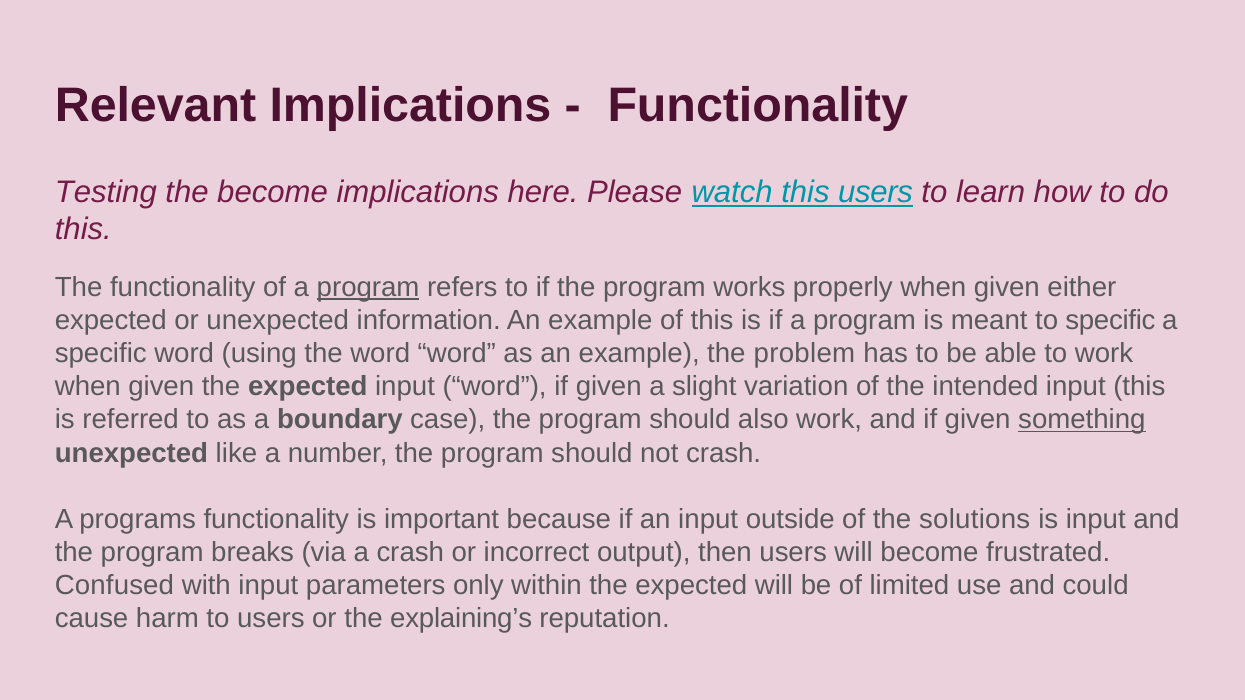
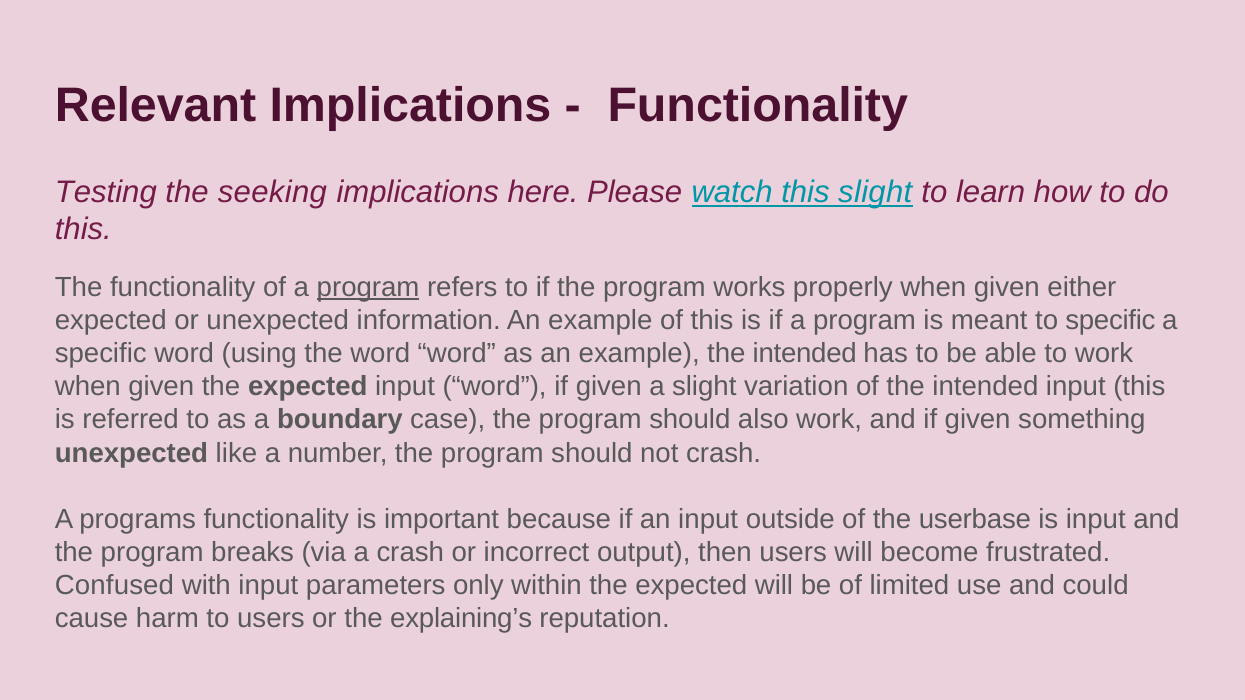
the become: become -> seeking (272, 192)
this users: users -> slight (875, 192)
example the problem: problem -> intended (805, 354)
something underline: present -> none (1082, 420)
solutions: solutions -> userbase (975, 520)
